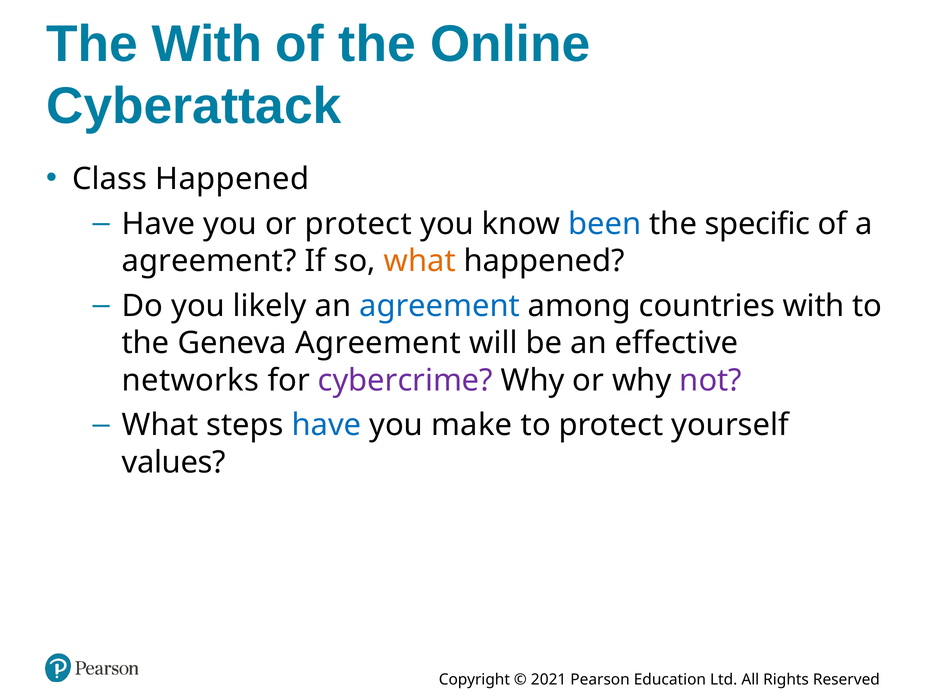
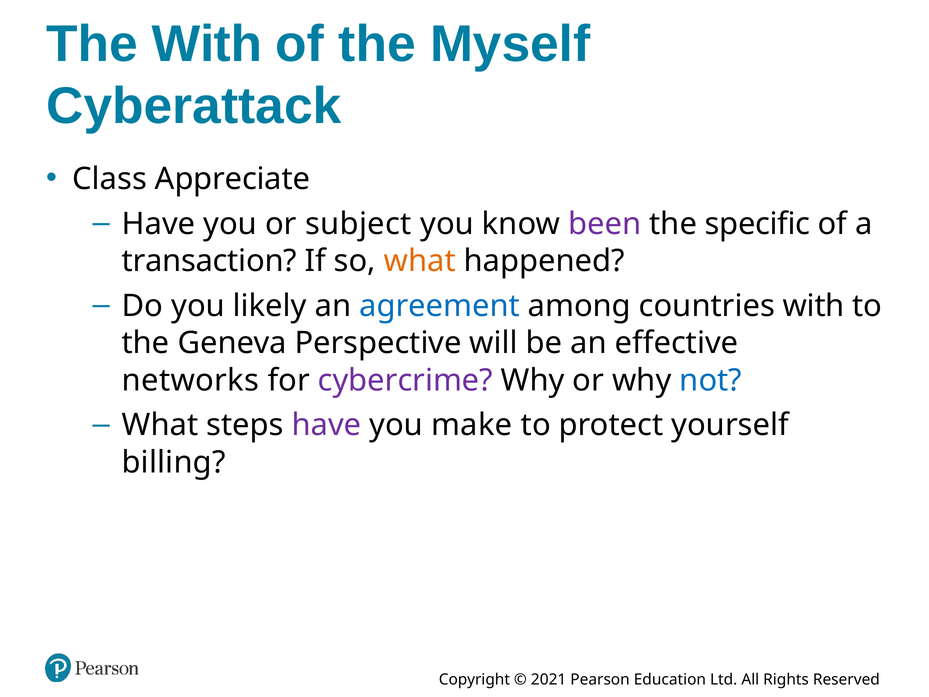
Online: Online -> Myself (510, 44)
Class Happened: Happened -> Appreciate (233, 179)
or protect: protect -> subject (358, 224)
been colour: blue -> purple (605, 224)
agreement: agreement -> transaction (209, 261)
Geneva Agreement: Agreement -> Perspective (378, 343)
not colour: purple -> blue (711, 380)
have colour: blue -> purple (326, 425)
values: values -> billing (174, 462)
